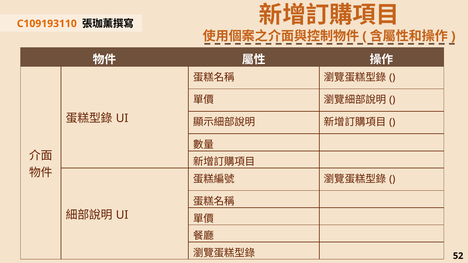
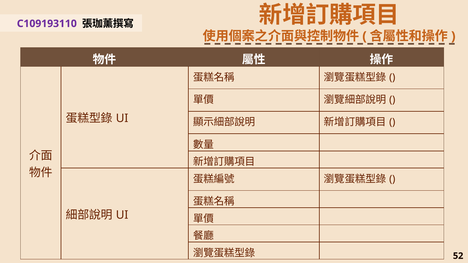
C109193110 colour: orange -> purple (47, 24)
